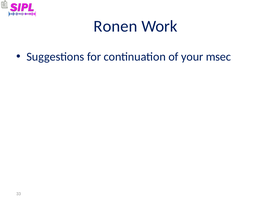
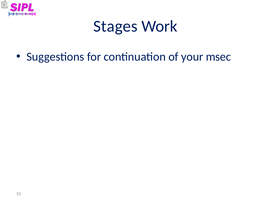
Ronen: Ronen -> Stages (115, 26)
